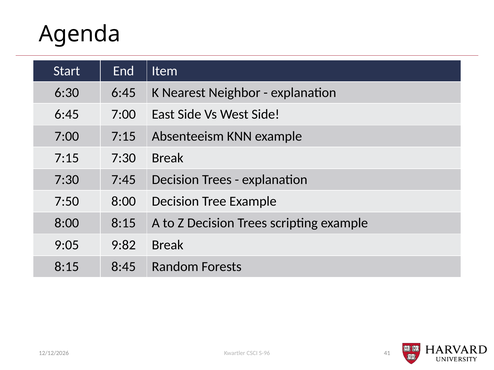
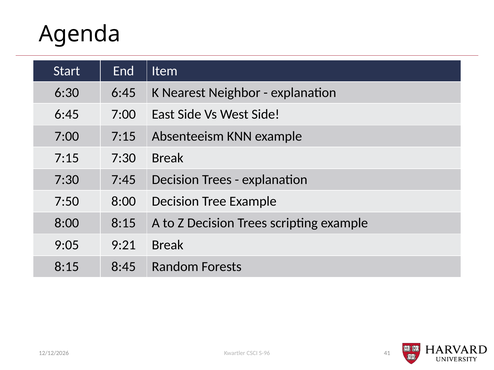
9:82: 9:82 -> 9:21 (124, 245)
